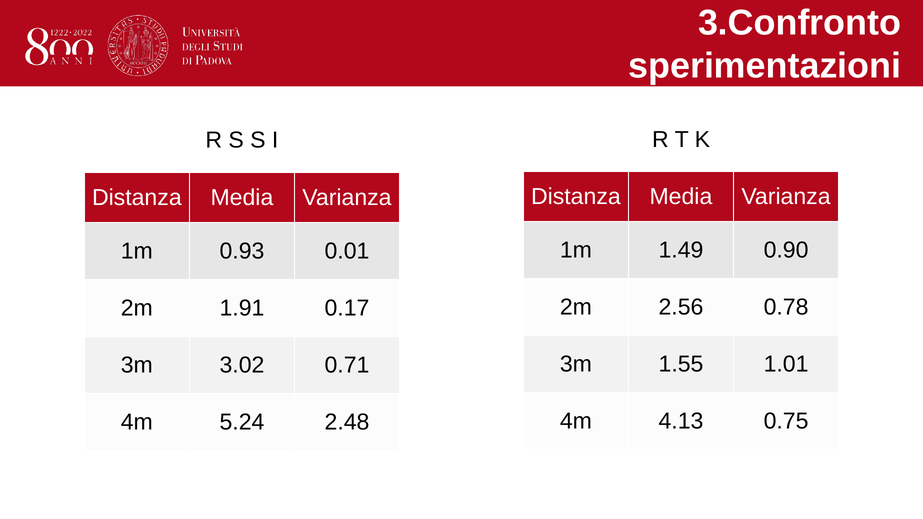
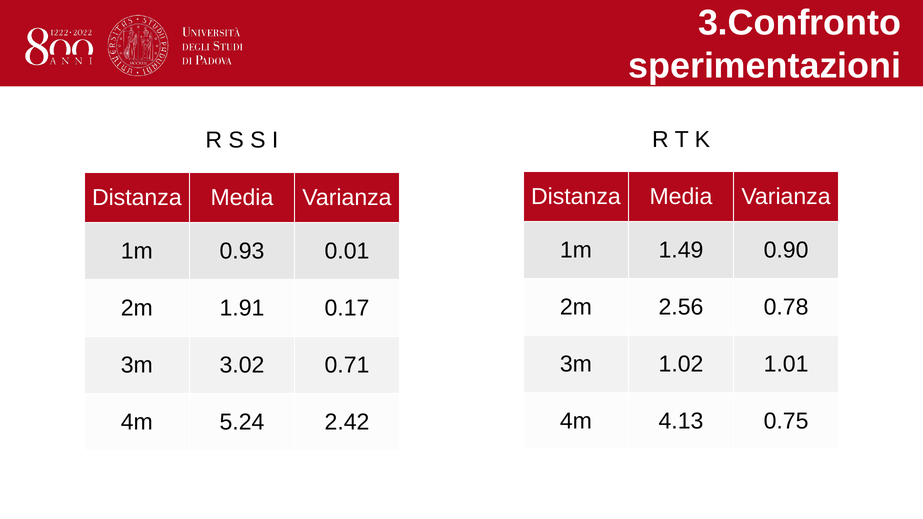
1.55: 1.55 -> 1.02 (681, 364)
2.48: 2.48 -> 2.42 (347, 422)
